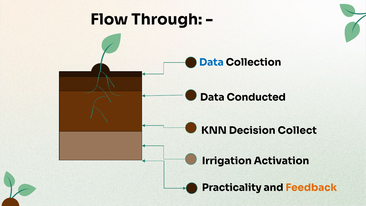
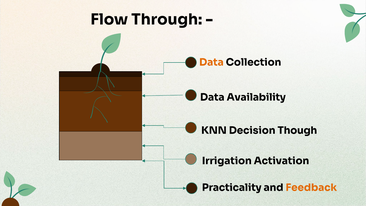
Data colour: blue -> orange (211, 62)
Conducted: Conducted -> Availability (256, 97)
Collect: Collect -> Though (297, 130)
